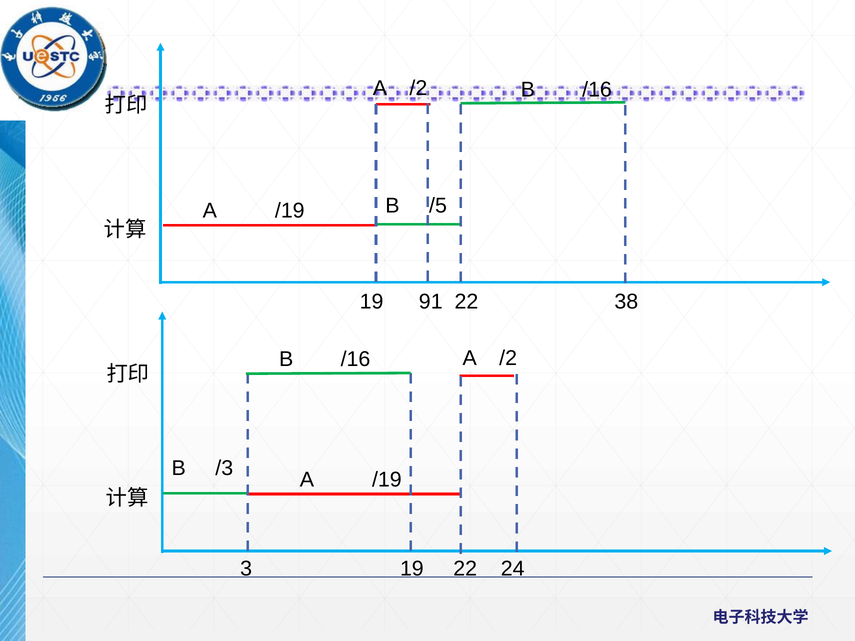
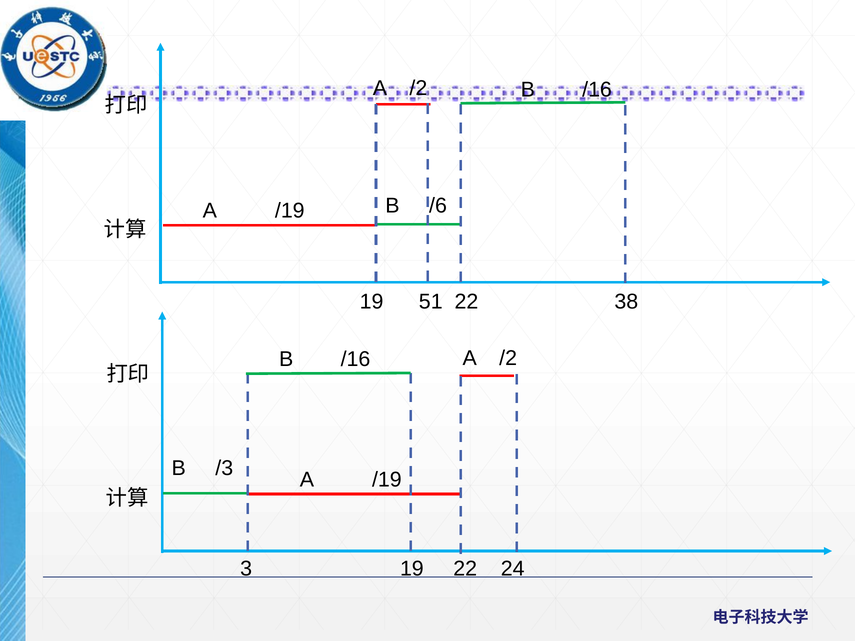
/5: /5 -> /6 (438, 206)
91: 91 -> 51 (431, 302)
